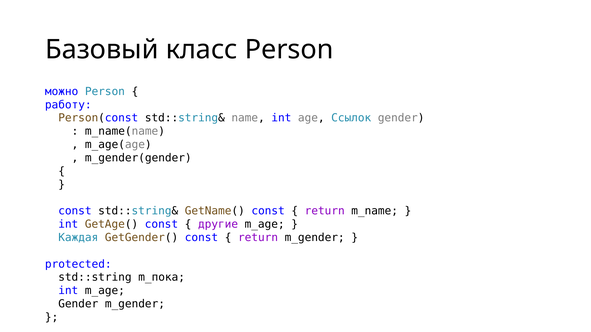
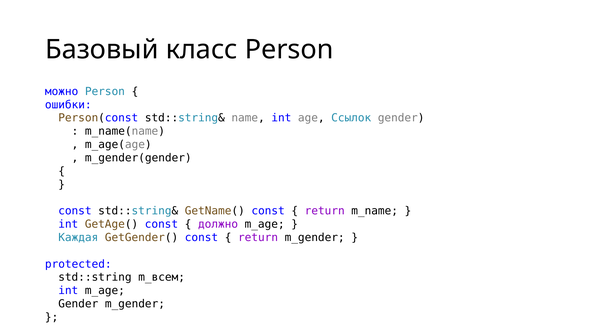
работу: работу -> ошибки (68, 105)
другие: другие -> должно (218, 225)
m_пока: m_пока -> m_всем (162, 278)
